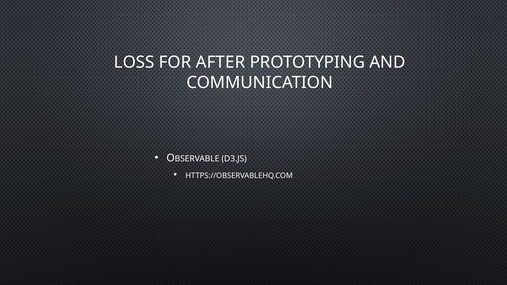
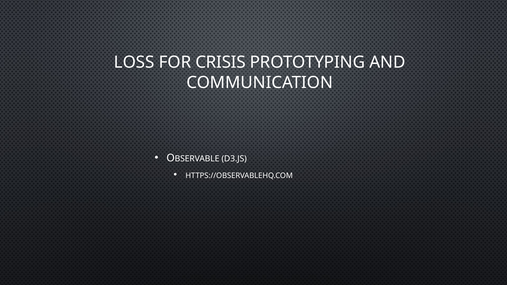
AFTER: AFTER -> CRISIS (221, 62)
